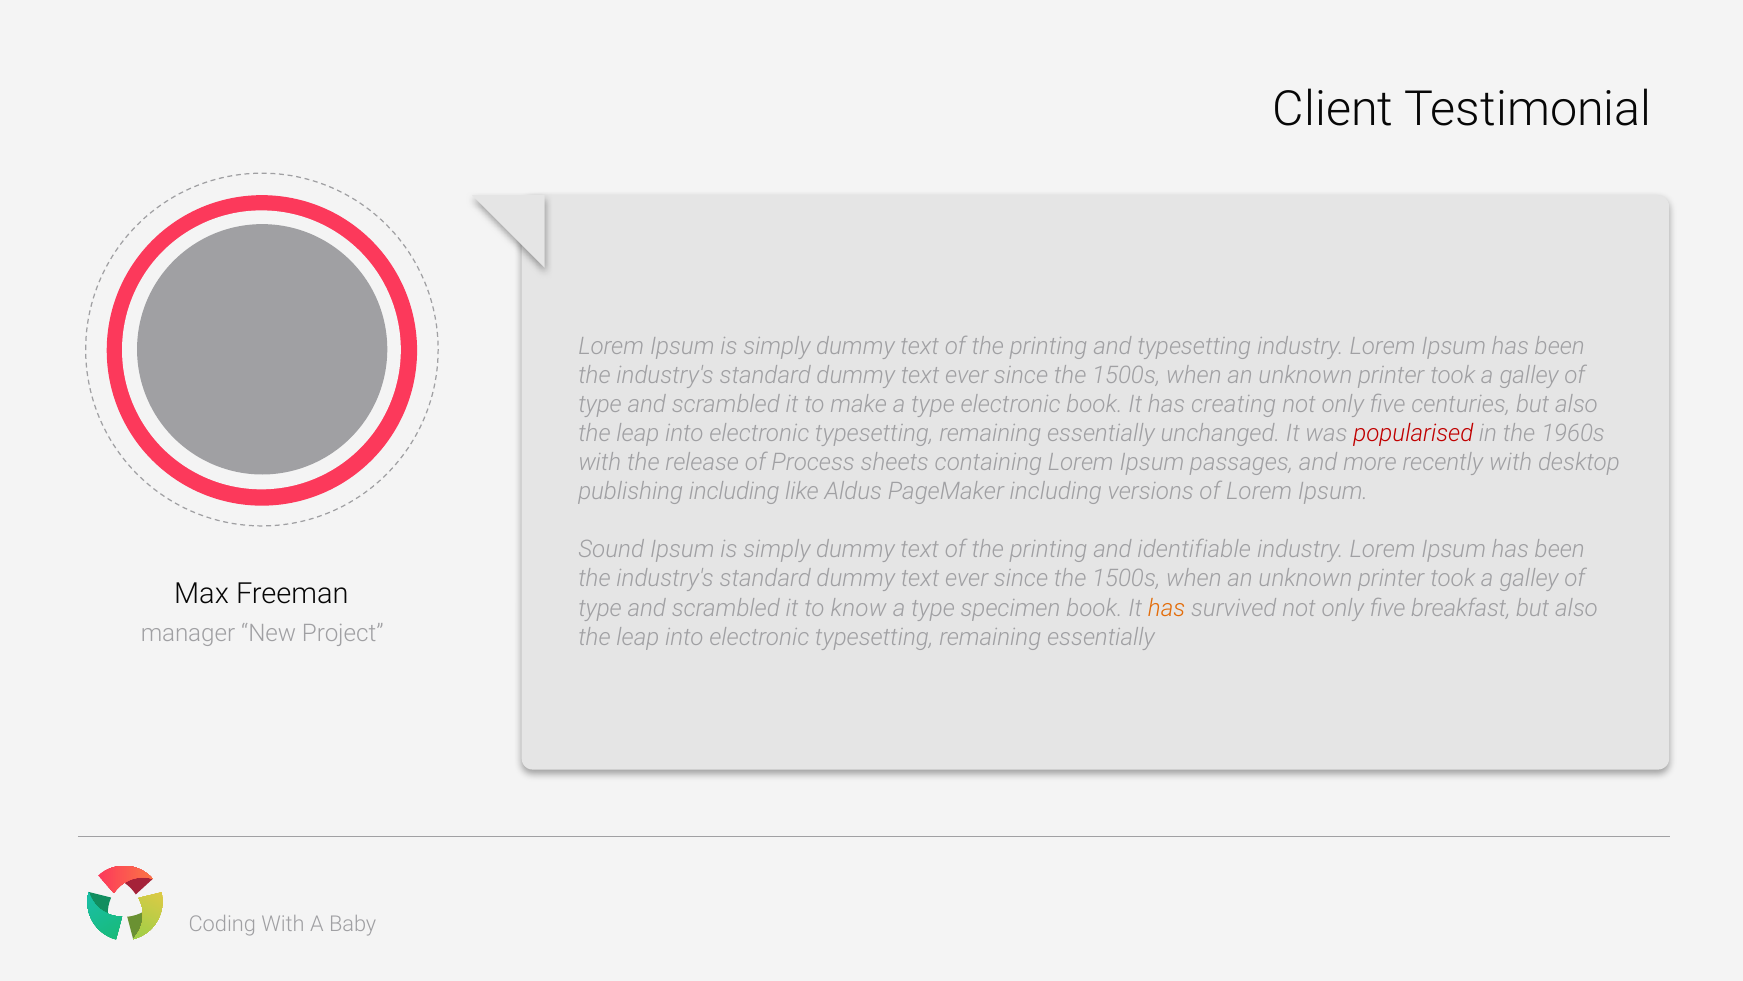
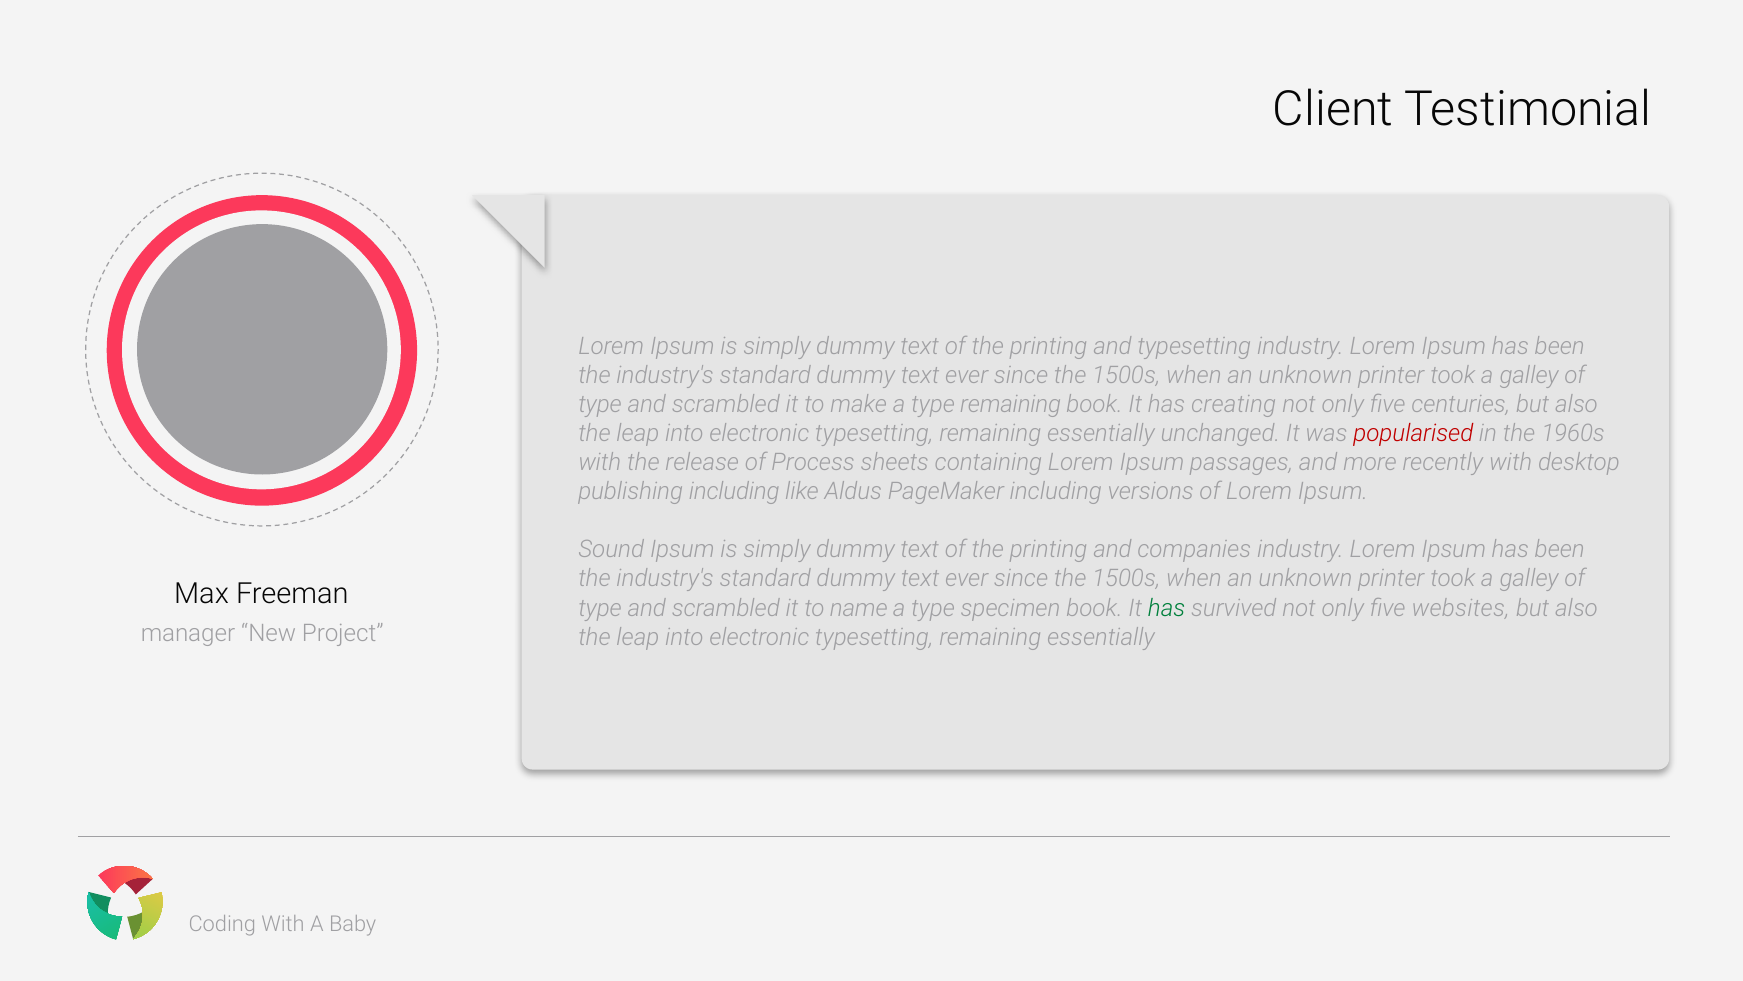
type electronic: electronic -> remaining (1011, 404)
identifiable: identifiable -> companies (1194, 549)
know: know -> name (859, 608)
has colour: orange -> green (1167, 608)
breakfast: breakfast -> websites (1461, 608)
